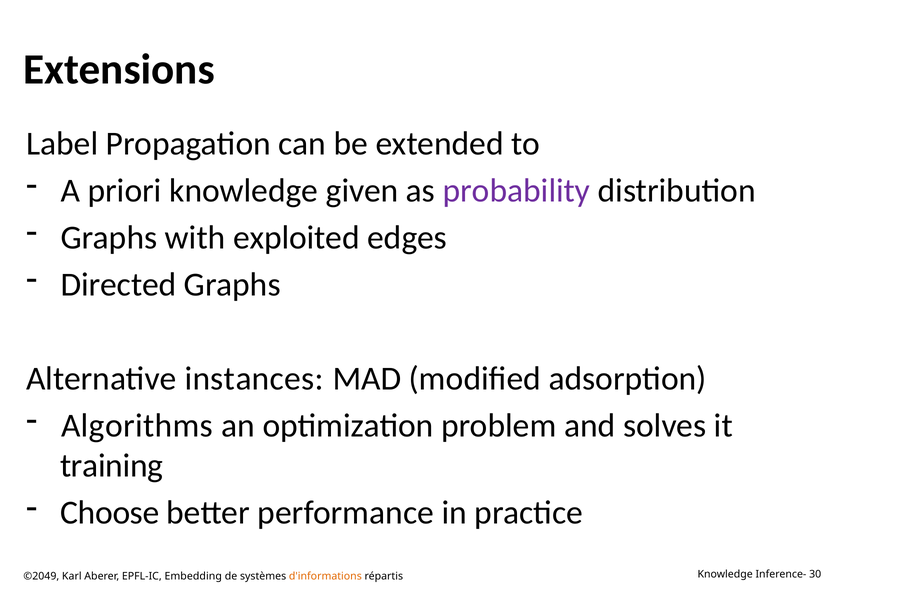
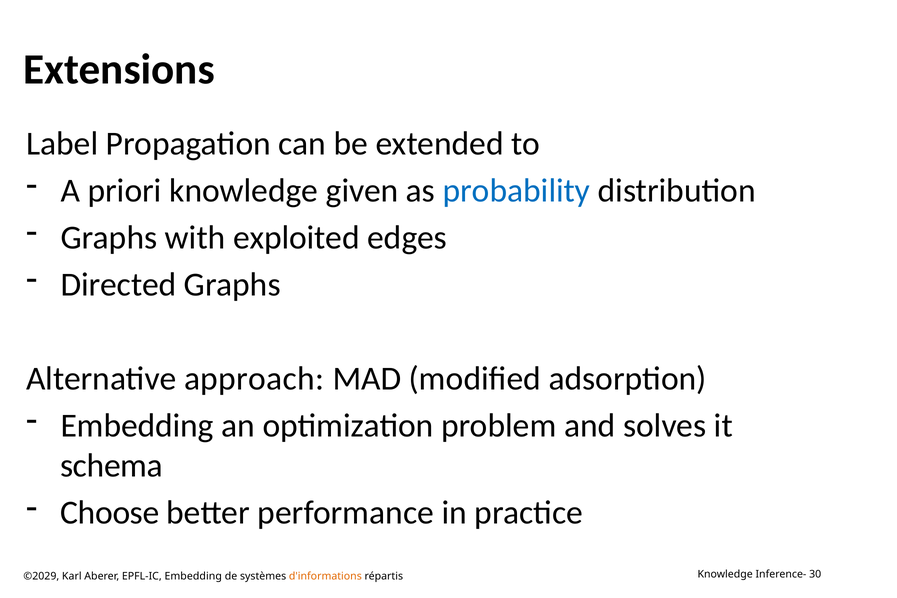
probability colour: purple -> blue (516, 191)
instances: instances -> approach (254, 379)
Algorithms: Algorithms -> Embedding (137, 426)
training: training -> schema (112, 466)
©2049: ©2049 -> ©2029 (41, 576)
